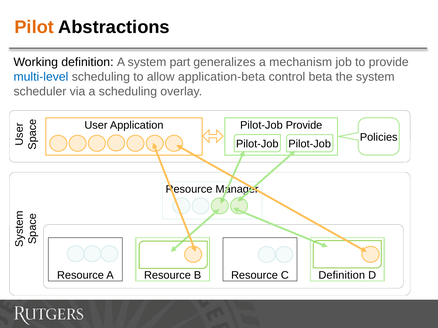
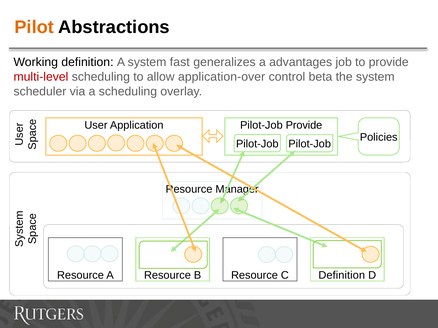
part: part -> fast (180, 62)
mechanism: mechanism -> advantages (301, 62)
multi-level colour: blue -> red (41, 77)
application-beta: application-beta -> application-over (222, 77)
